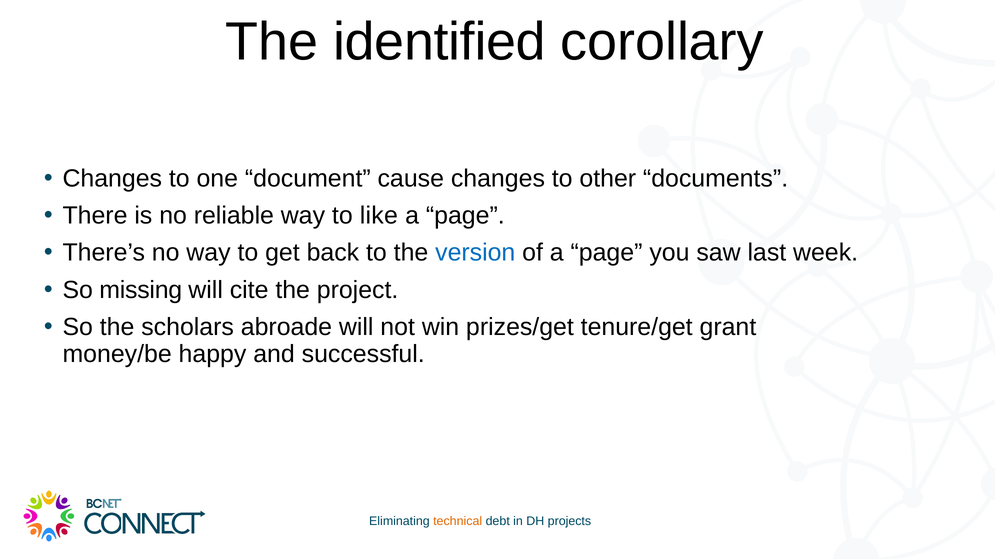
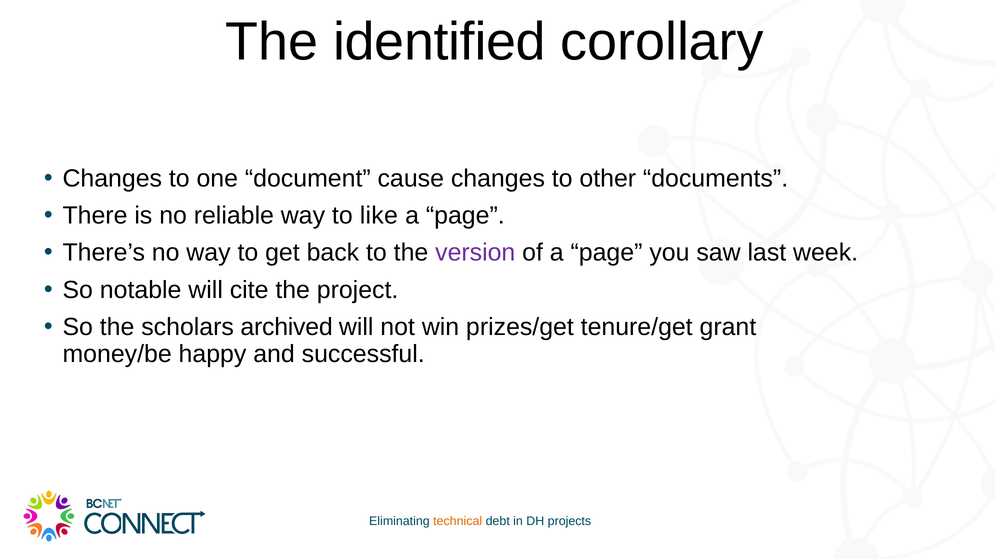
version colour: blue -> purple (475, 253)
missing: missing -> notable (141, 290)
abroade: abroade -> archived (287, 327)
